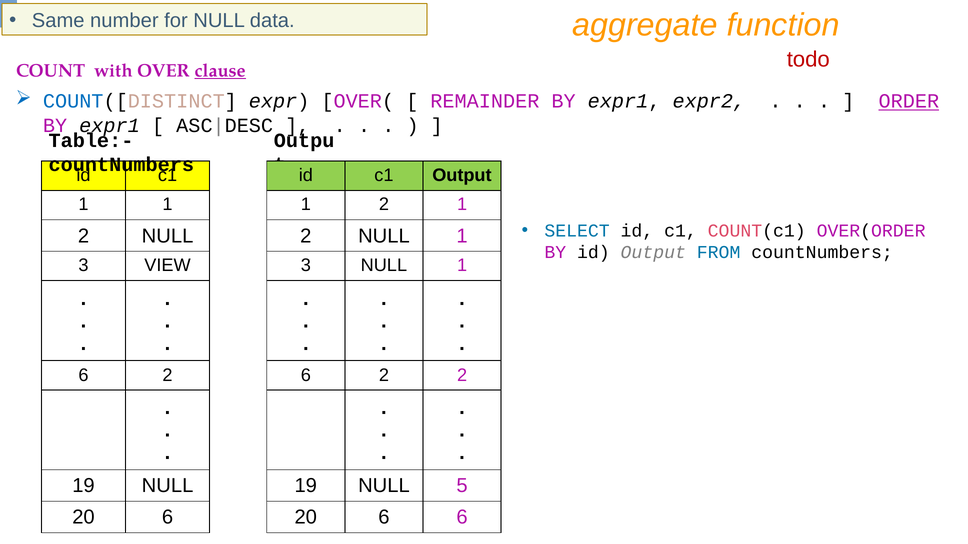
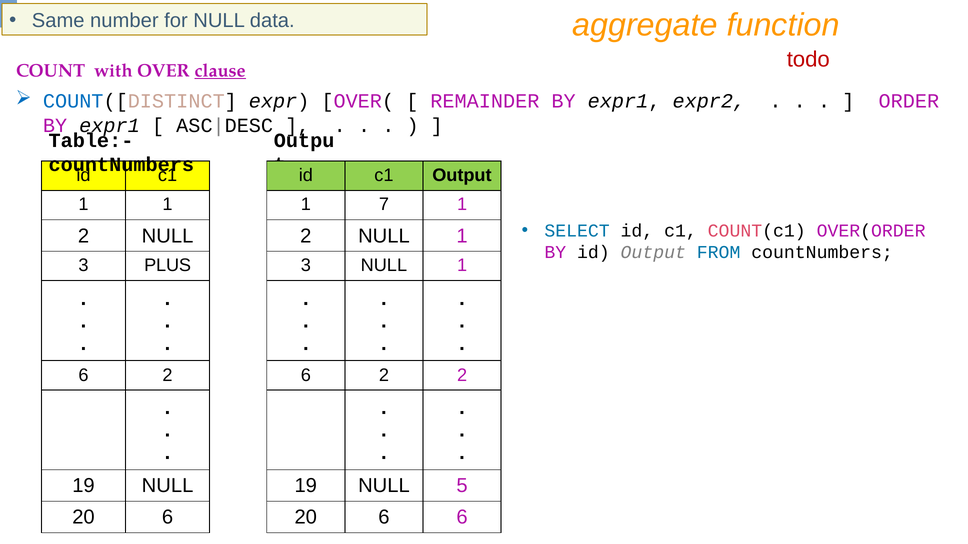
ORDER underline: present -> none (909, 101)
2: 2 -> 7 (384, 205)
VIEW: VIEW -> PLUS (168, 266)
